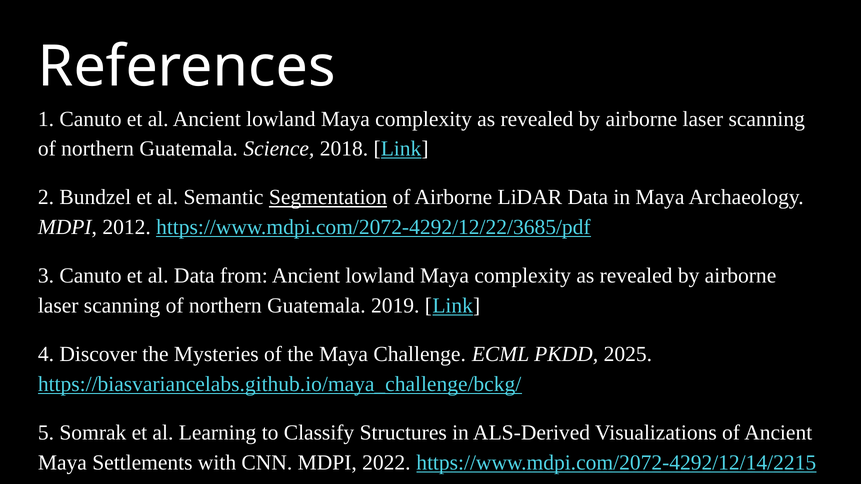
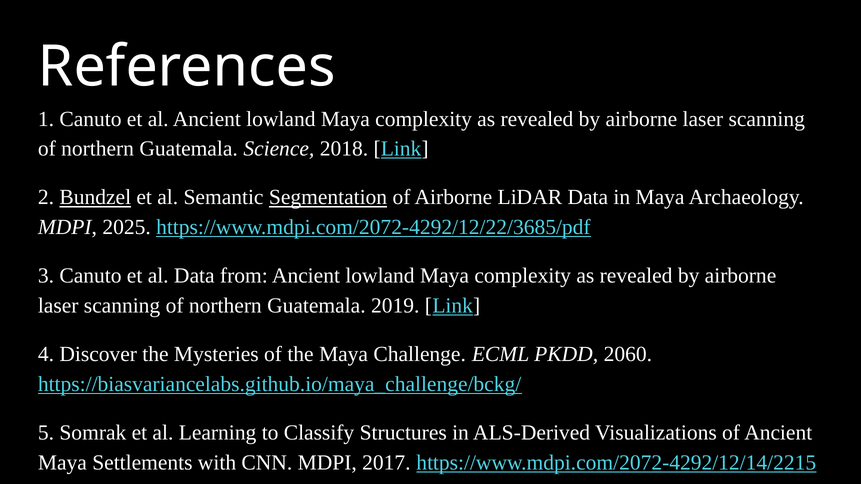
Bundzel underline: none -> present (95, 198)
2012: 2012 -> 2025 (127, 227)
2025: 2025 -> 2060 (628, 355)
2022: 2022 -> 2017 (386, 463)
